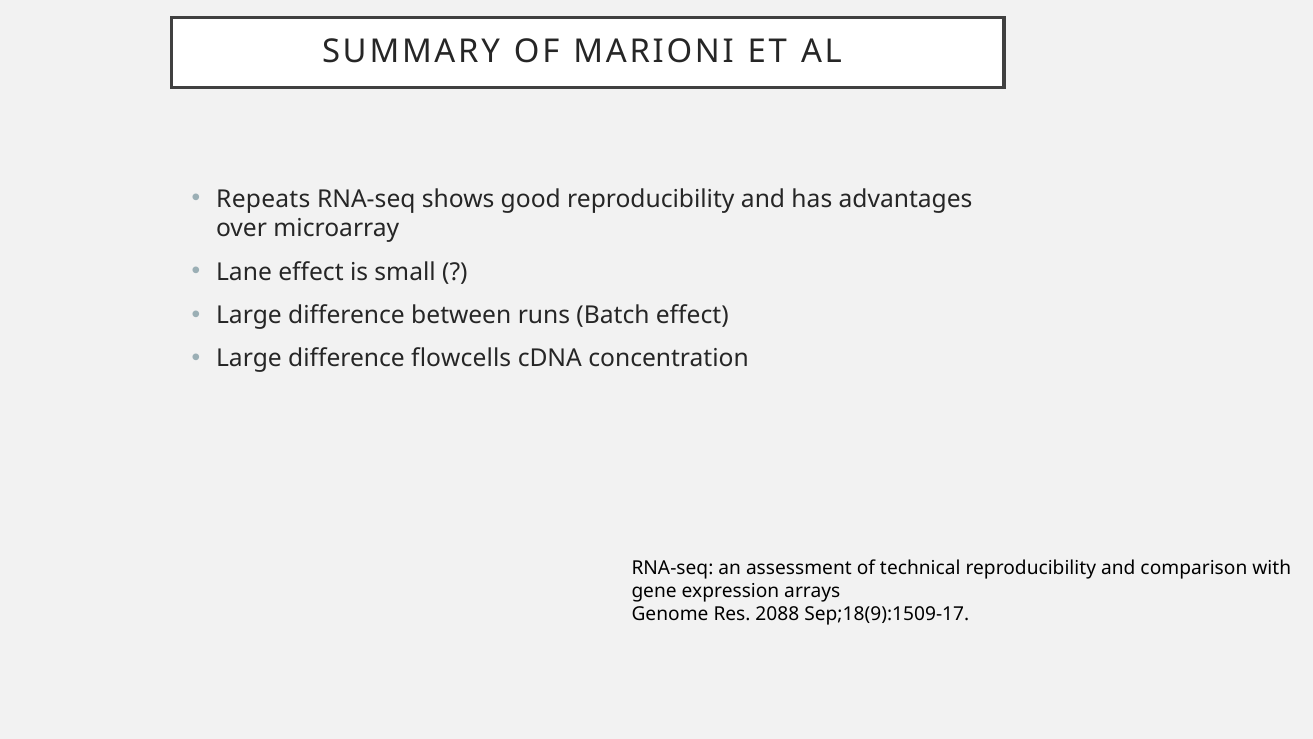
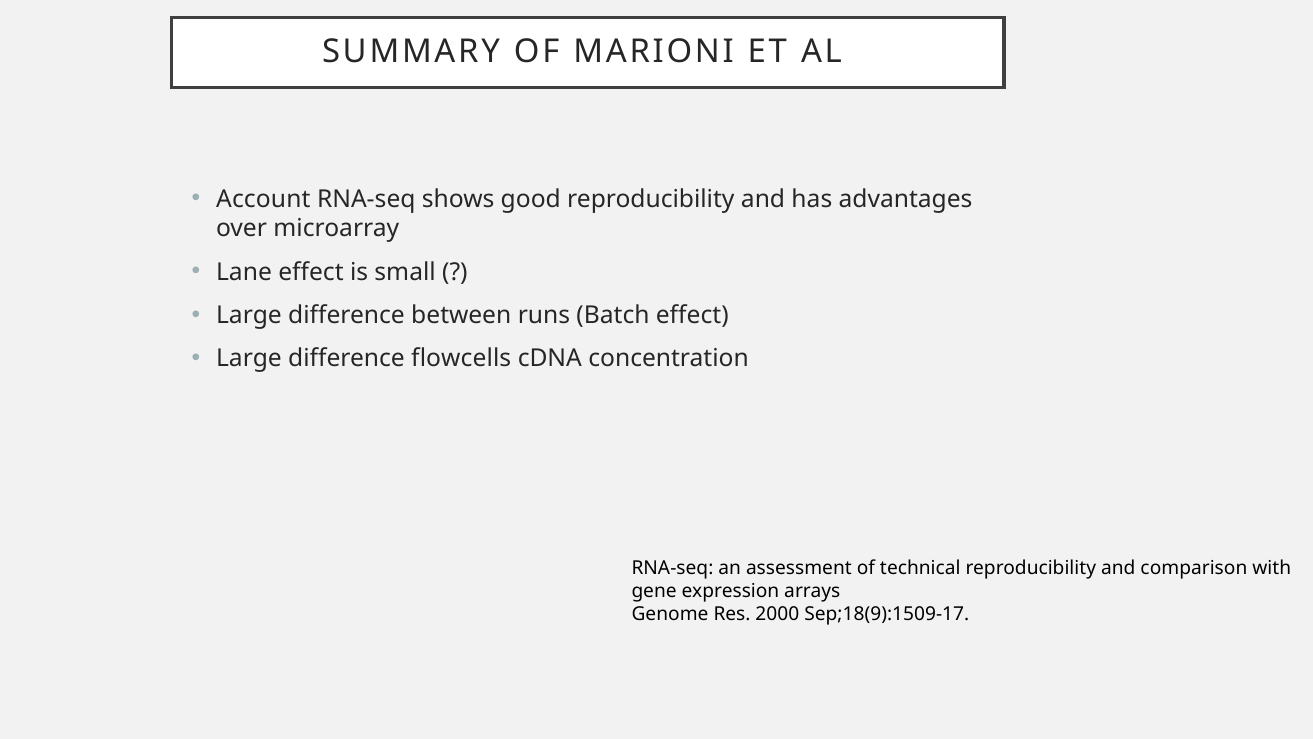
Repeats: Repeats -> Account (263, 199)
2088: 2088 -> 2000 (777, 614)
